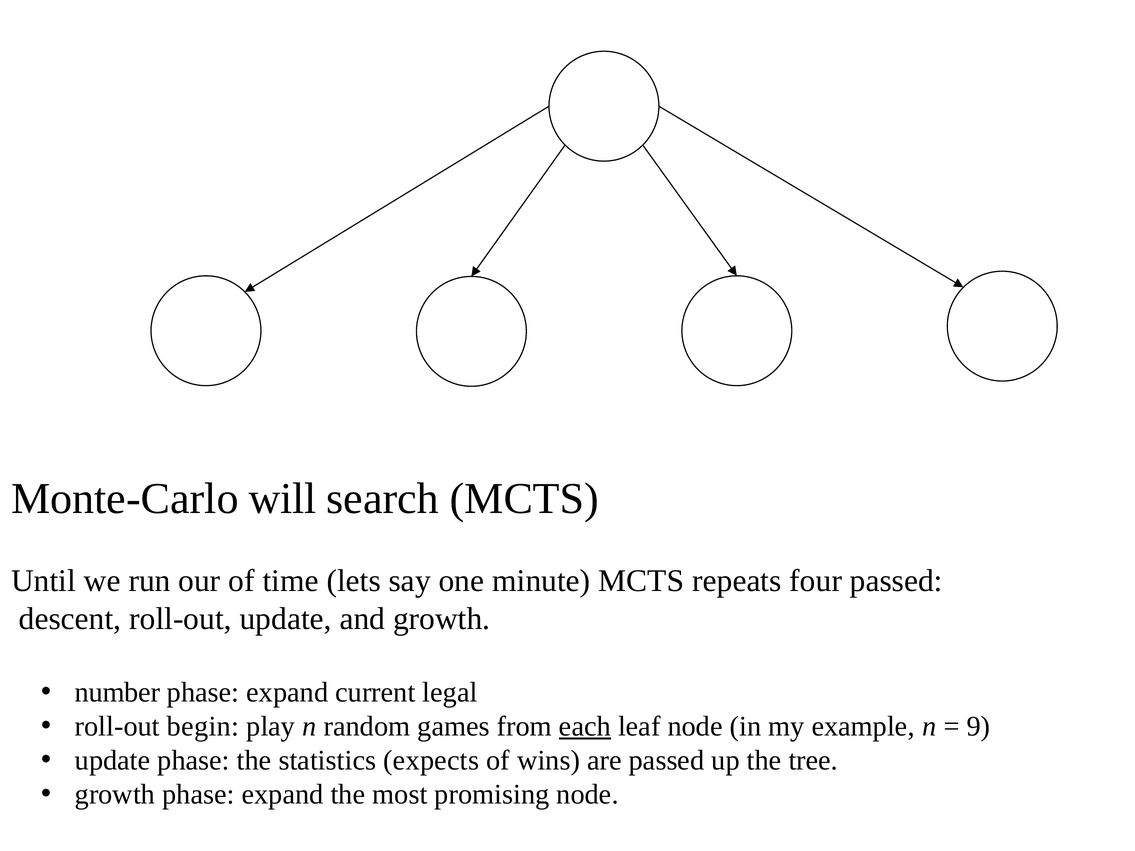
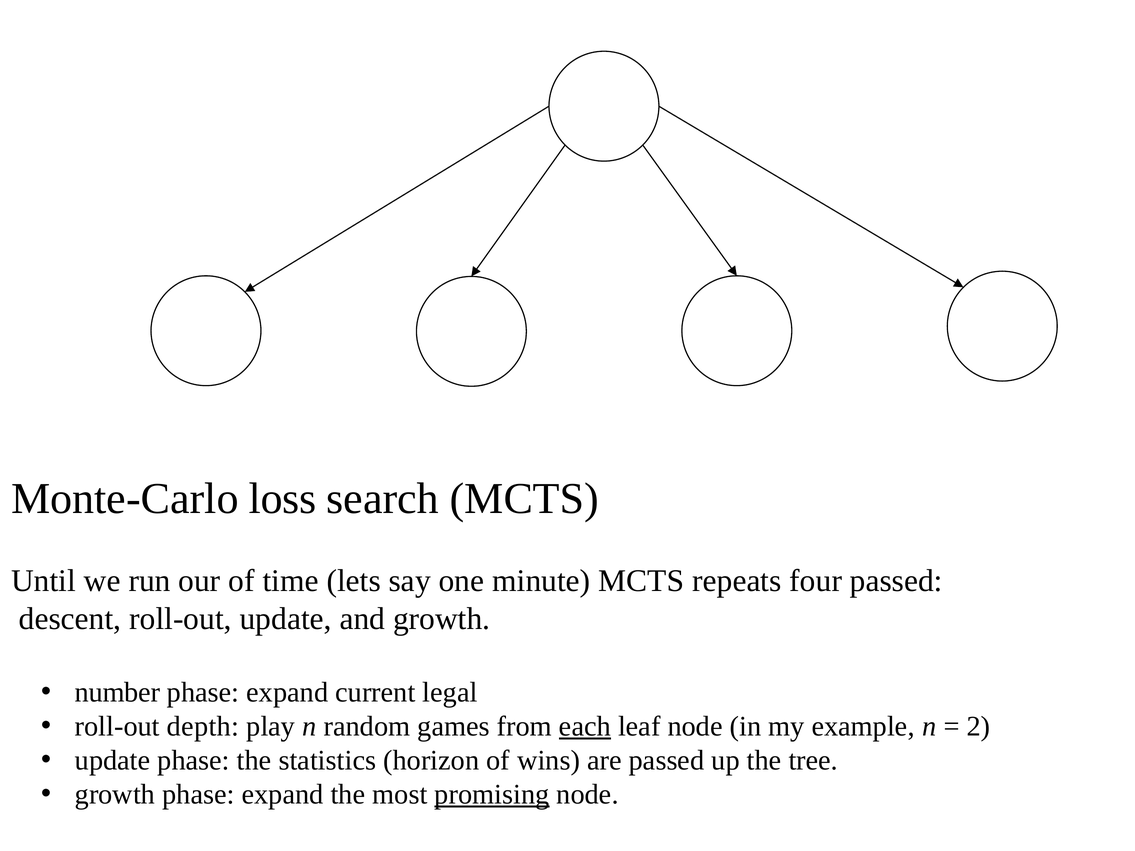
will: will -> loss (283, 499)
begin: begin -> depth (203, 726)
9: 9 -> 2 (978, 726)
expects: expects -> horizon (431, 761)
promising underline: none -> present (492, 795)
